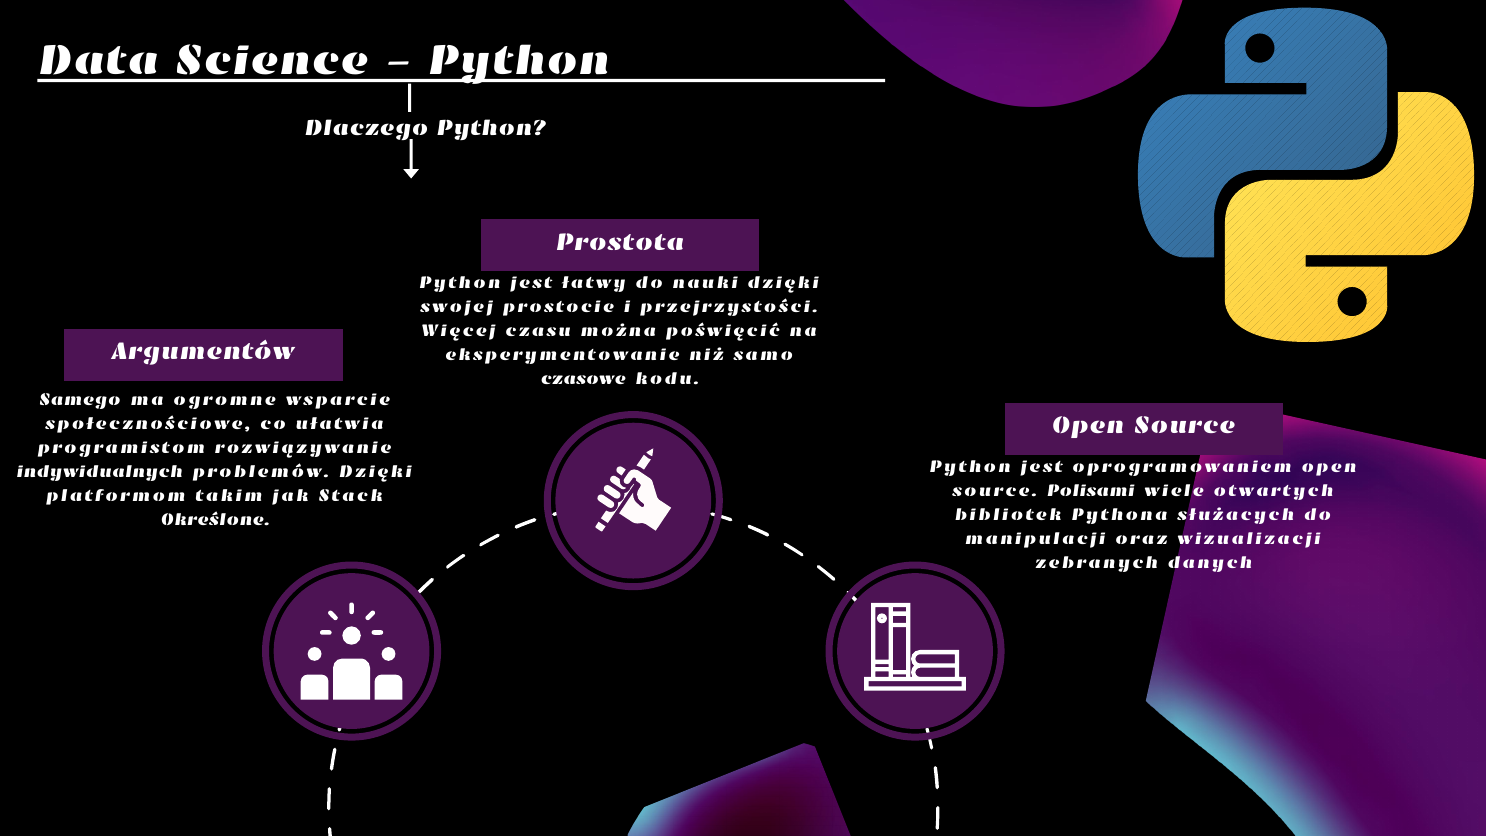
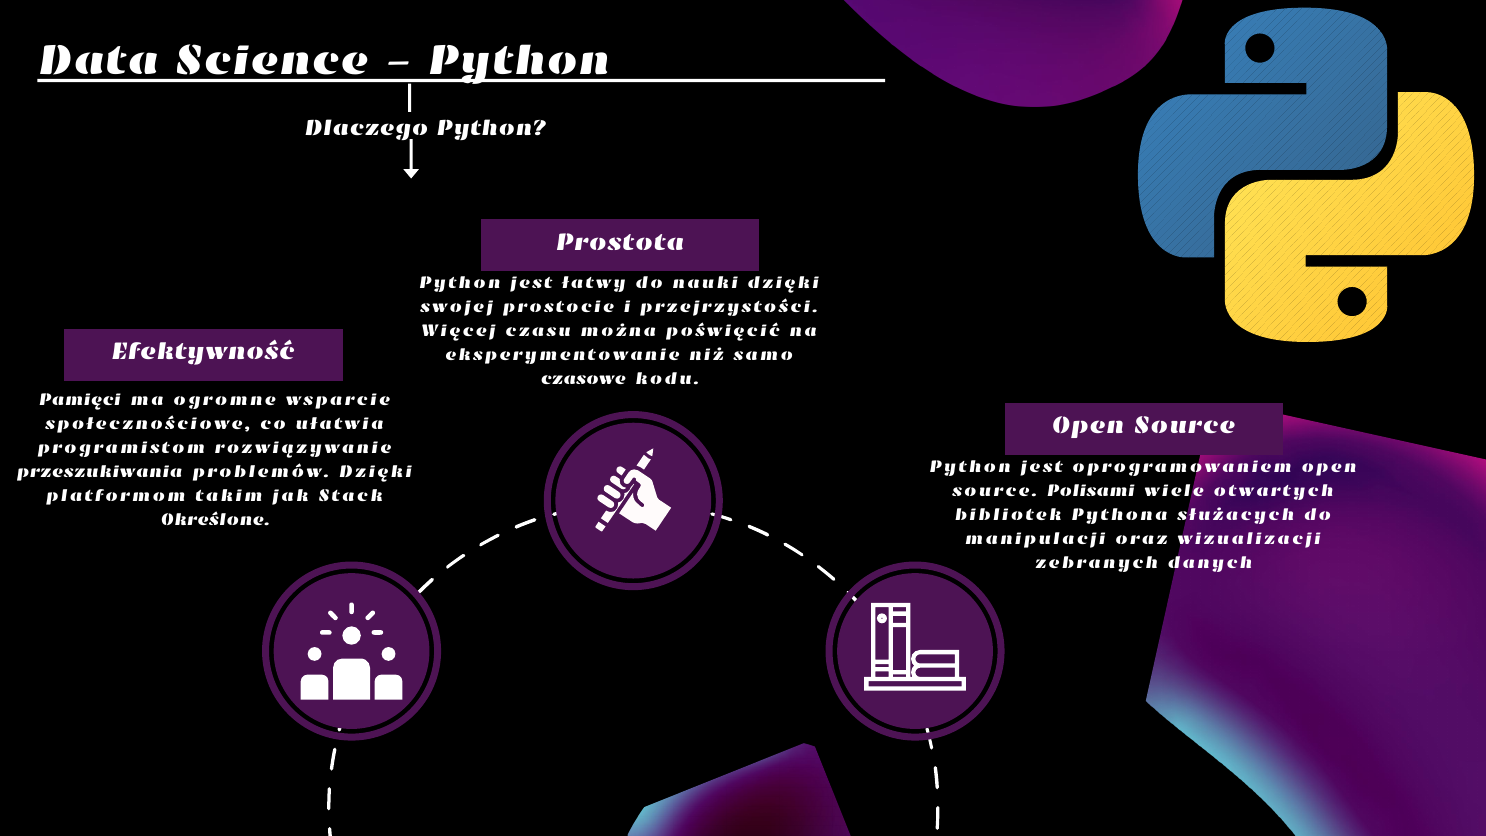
Argumentów: Argumentów -> Efektywność (203, 352)
Samego: Samego -> Pamięci (80, 399)
indywidualnych: indywidualnych -> przeszukiwania (100, 472)
